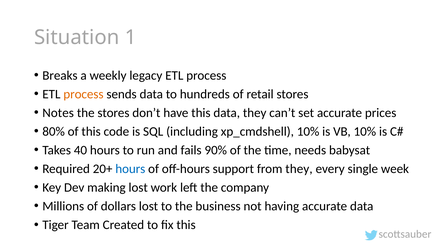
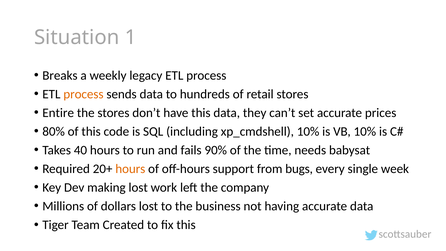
Notes: Notes -> Entire (58, 113)
hours colour: blue -> orange (130, 169)
from they: they -> bugs (299, 169)
